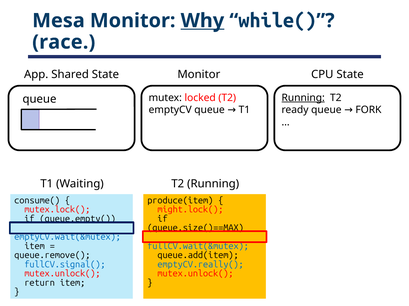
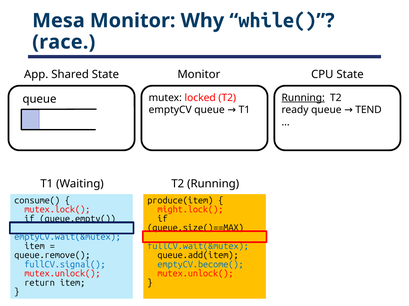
Why underline: present -> none (202, 21)
FORK: FORK -> TEND (369, 110)
emptyCV.really(: emptyCV.really( -> emptyCV.become( (201, 265)
